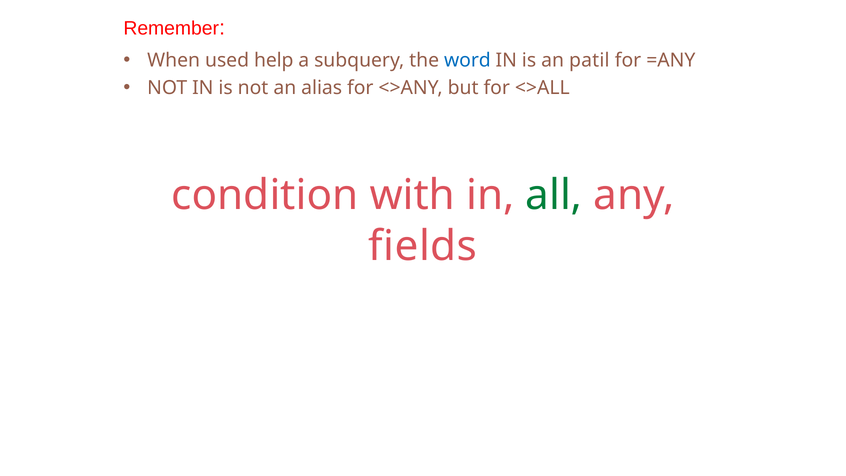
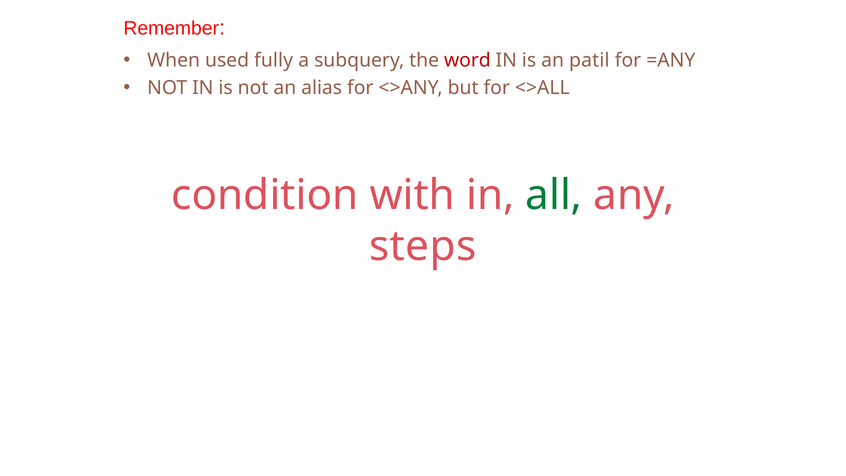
help: help -> fully (274, 60)
word colour: blue -> red (467, 60)
fields: fields -> steps (423, 246)
